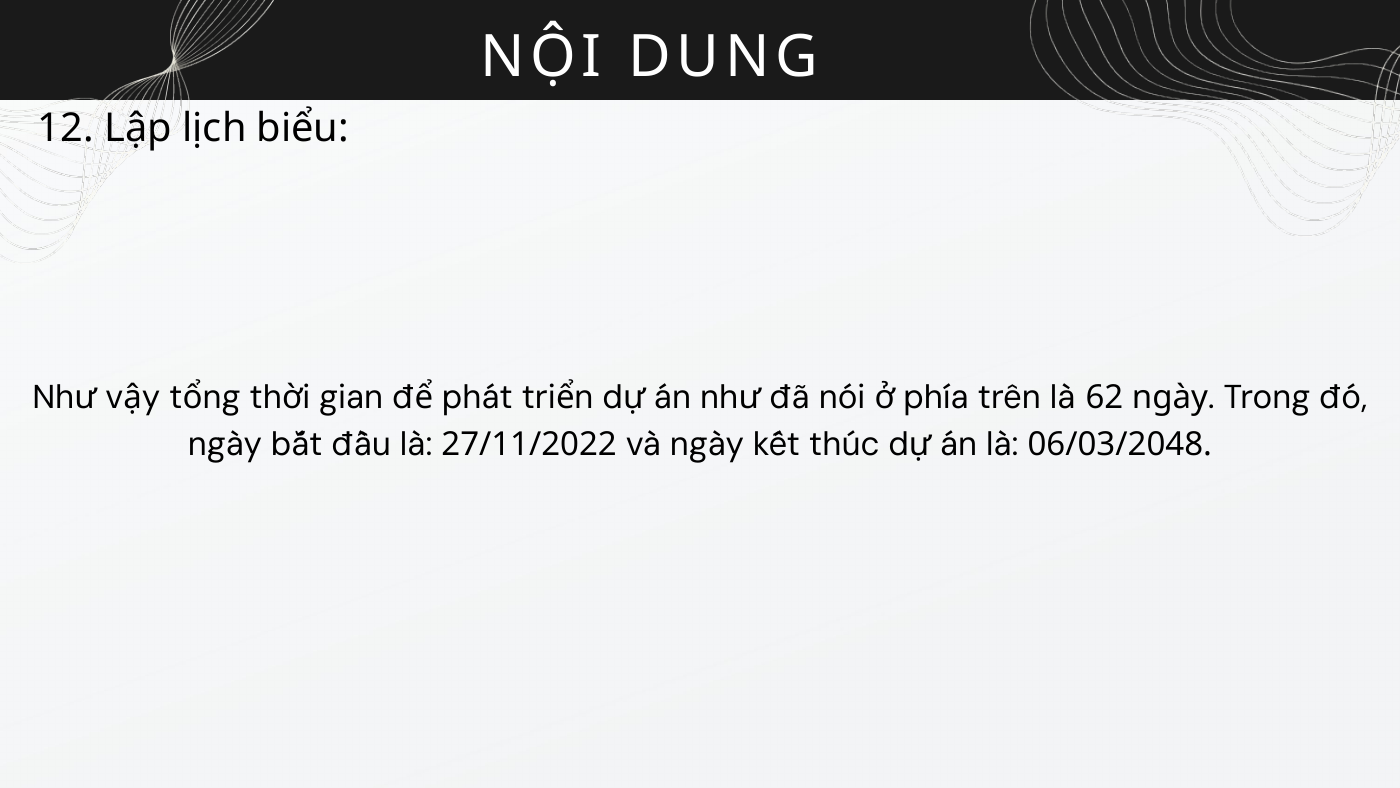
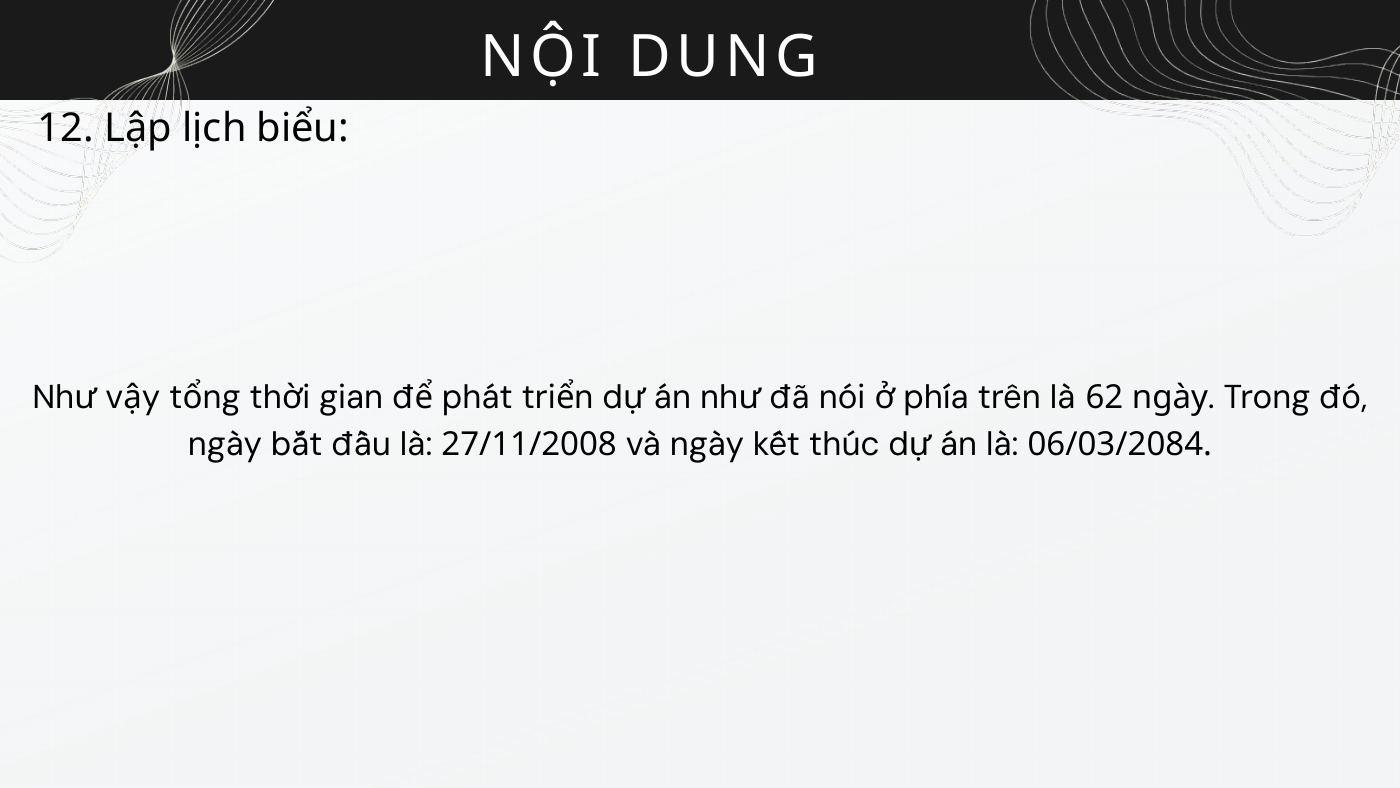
27/11/2022: 27/11/2022 -> 27/11/2008 (529, 444)
06/03/2048: 06/03/2048 -> 06/03/2084 (1120, 444)
